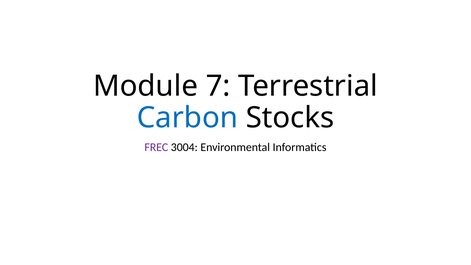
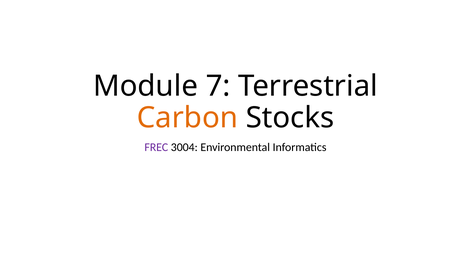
Carbon colour: blue -> orange (187, 118)
